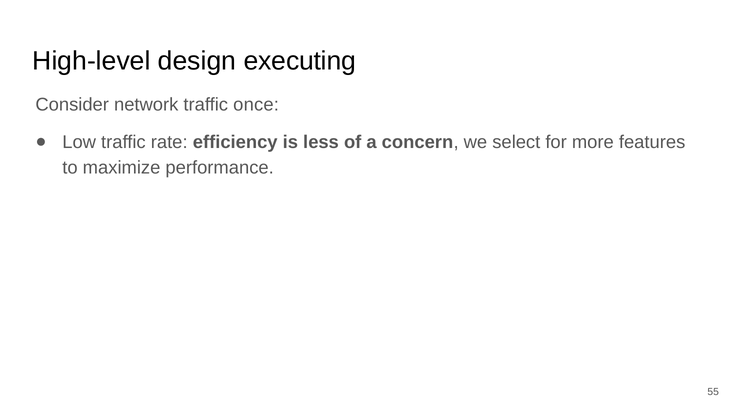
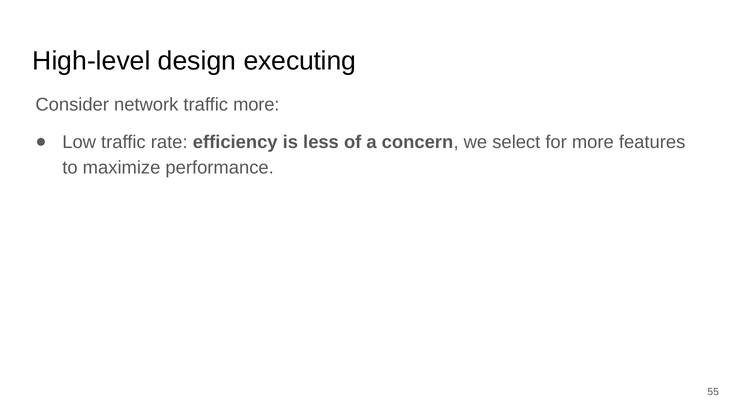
traffic once: once -> more (256, 105)
